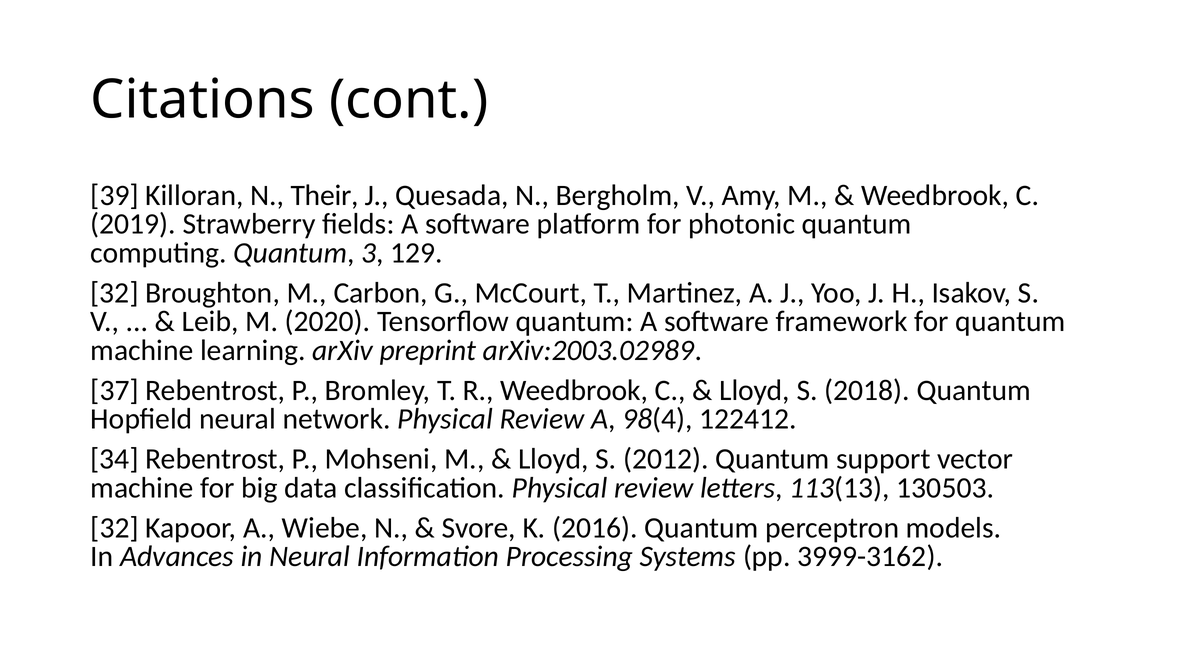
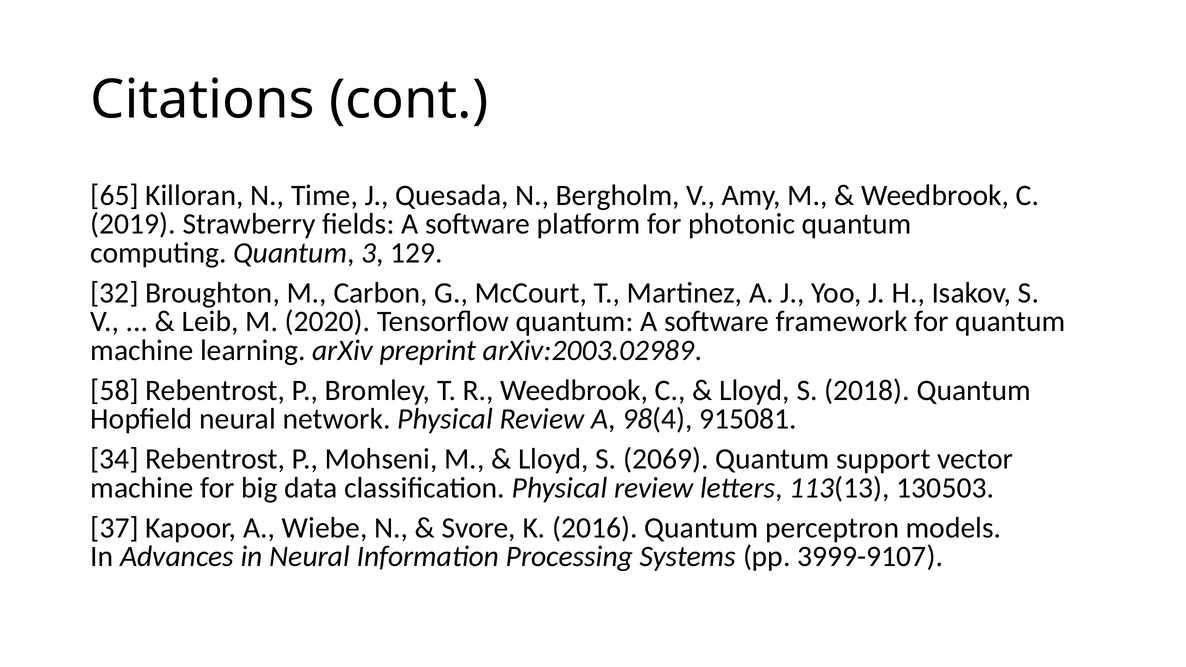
39: 39 -> 65 (115, 195)
Their: Their -> Time (324, 195)
37: 37 -> 58 (115, 390)
122412: 122412 -> 915081 (748, 419)
2012: 2012 -> 2069 (666, 459)
32: 32 -> 37 (115, 528)
3999-3162: 3999-3162 -> 3999-9107 (870, 557)
